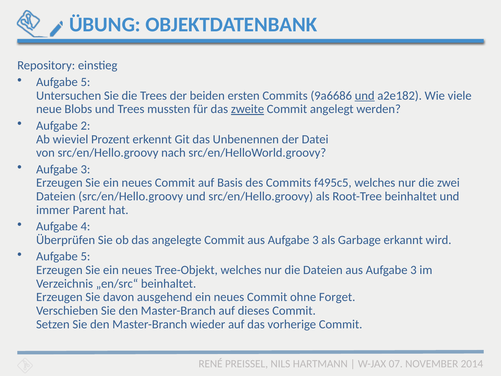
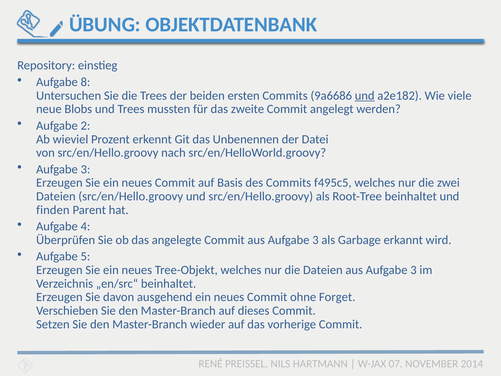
5: 5 -> 8 (85, 82)
zweite underline: present -> none (248, 109)
immer: immer -> finden (53, 210)
